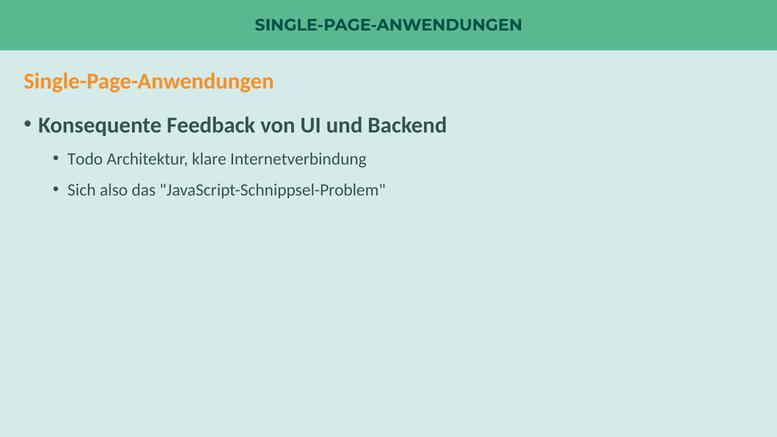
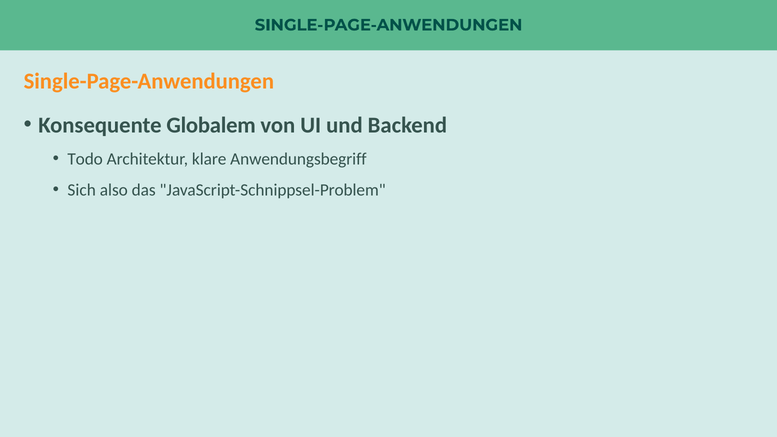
Feedback: Feedback -> Globalem (211, 125)
Internetverbindung: Internetverbindung -> Anwendungsbegriff (298, 159)
